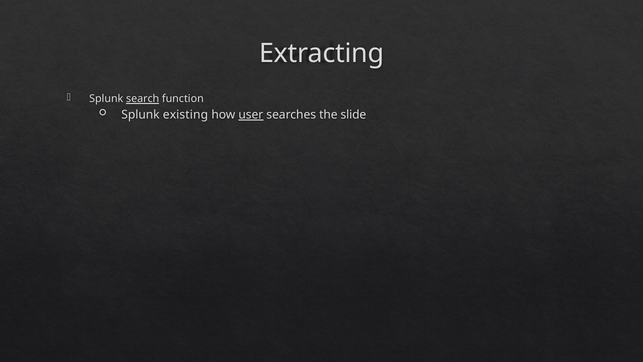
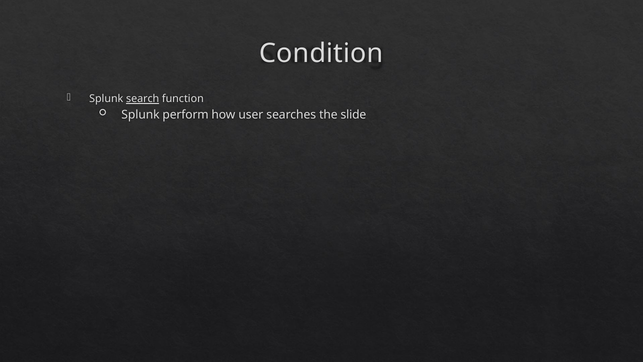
Extracting: Extracting -> Condition (321, 53)
existing: existing -> perform (186, 115)
user underline: present -> none (251, 115)
